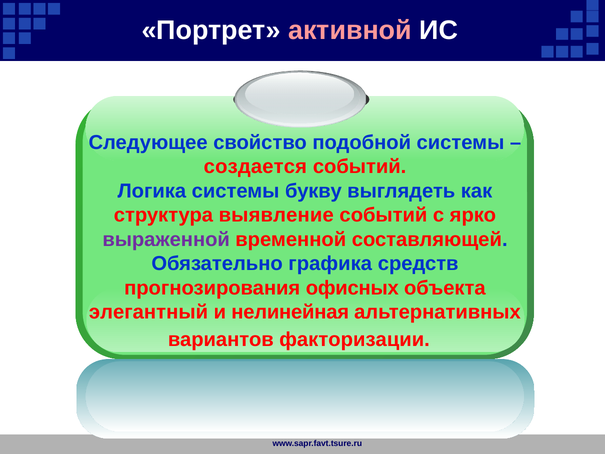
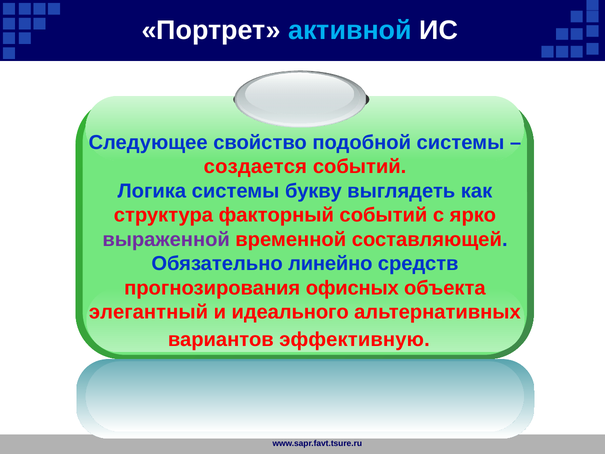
активной colour: pink -> light blue (350, 31)
выявление: выявление -> факторный (276, 215)
графика: графика -> линейно (330, 264)
нелинейная: нелинейная -> идеального (290, 312)
факторизации: факторизации -> эффективную (354, 339)
